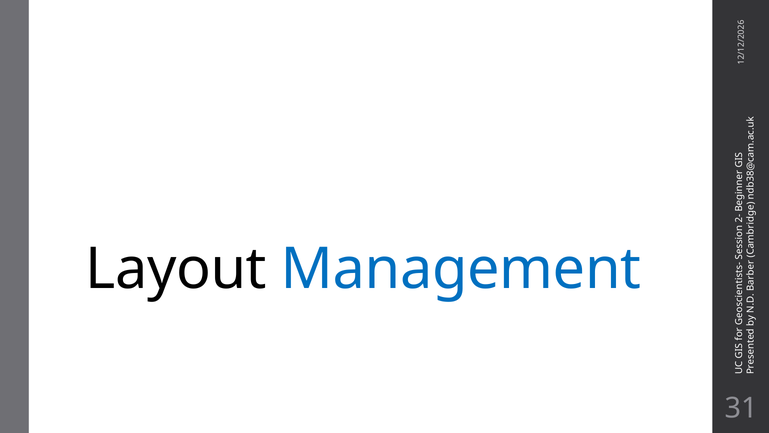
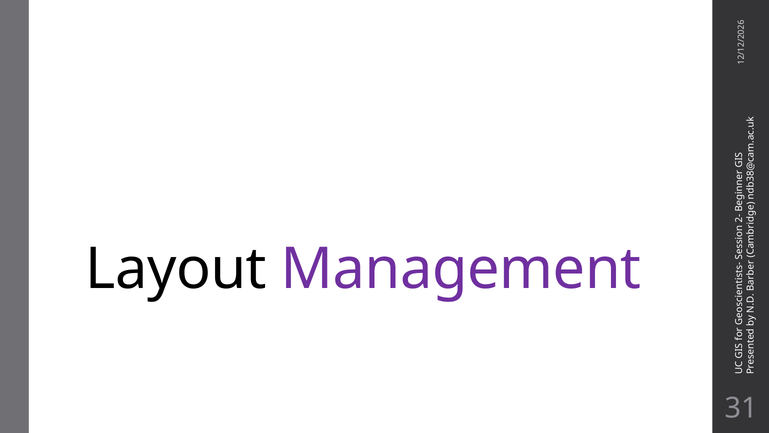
Management colour: blue -> purple (461, 269)
